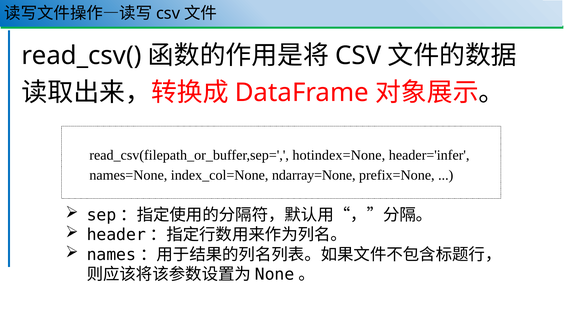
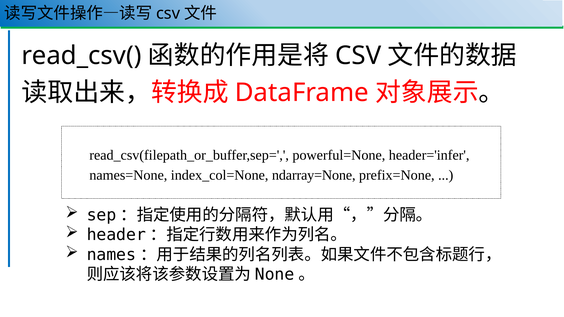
hotindex=None: hotindex=None -> powerful=None (339, 155)
